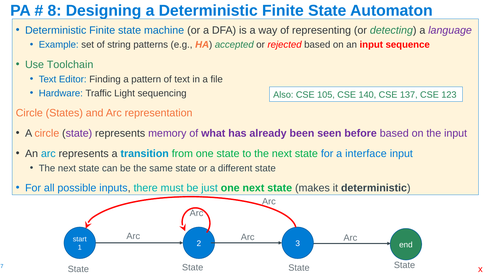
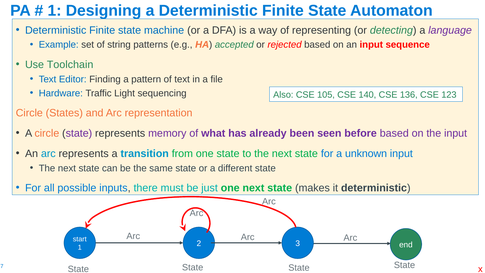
8: 8 -> 1 (55, 11)
137: 137 -> 136 (409, 95)
interface: interface -> unknown (366, 154)
